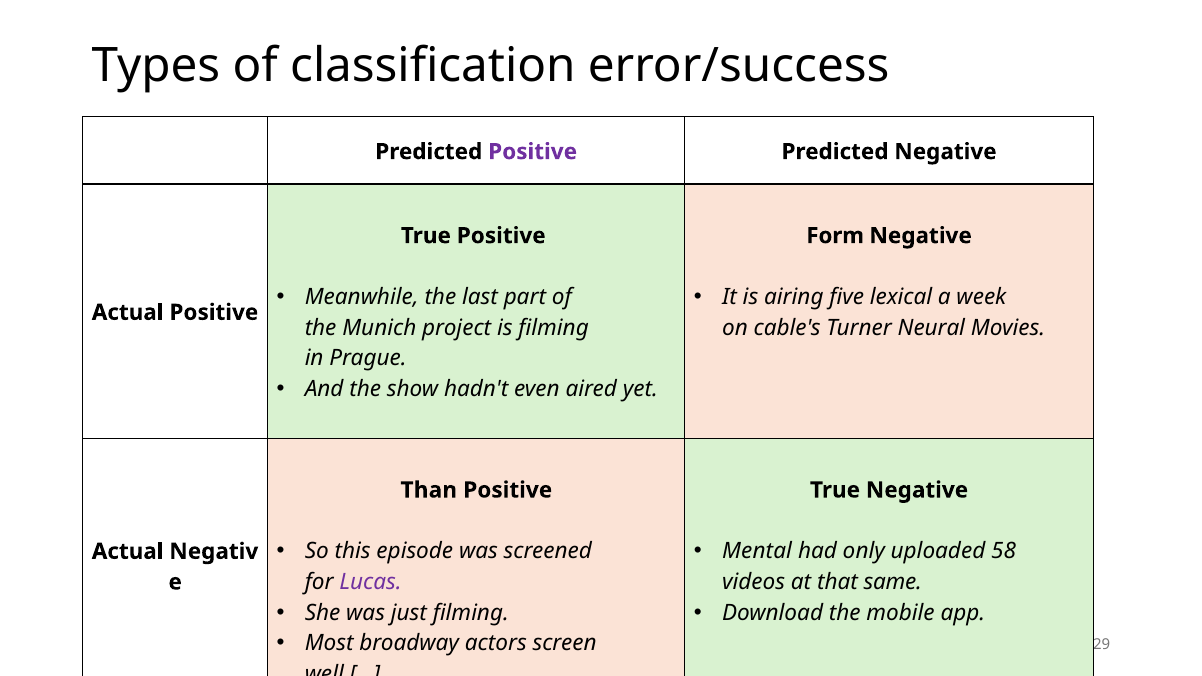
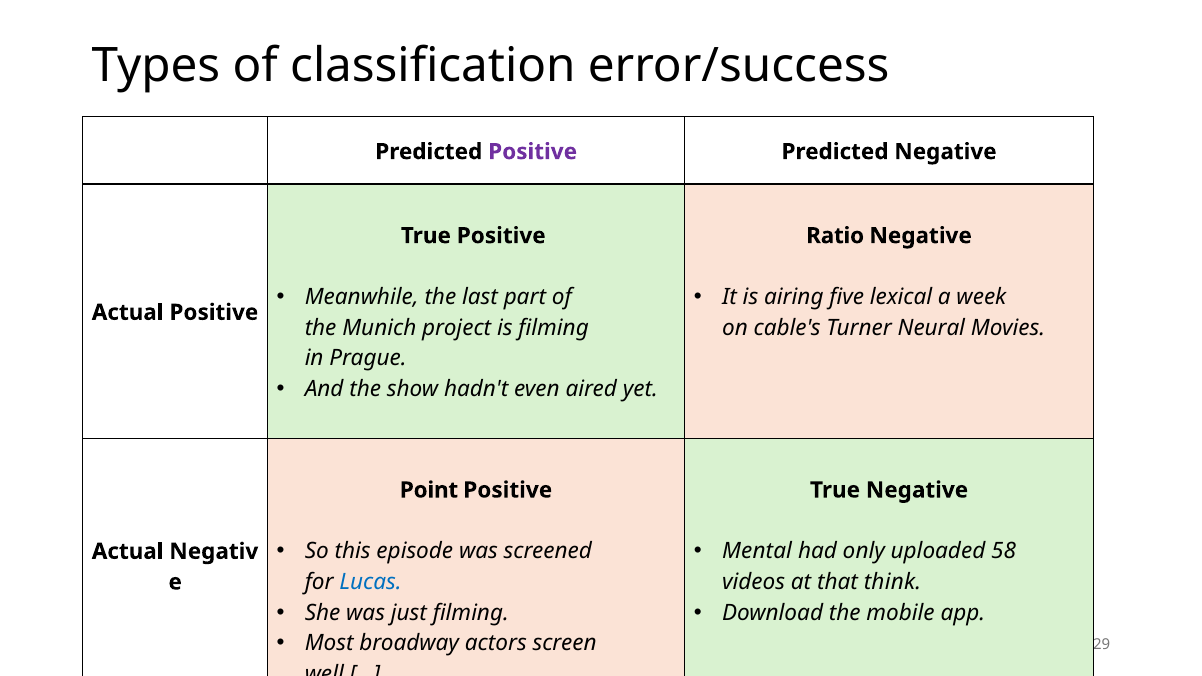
Form: Form -> Ratio (835, 236)
Than: Than -> Point (429, 490)
Lucas colour: purple -> blue (370, 582)
same: same -> think (893, 582)
